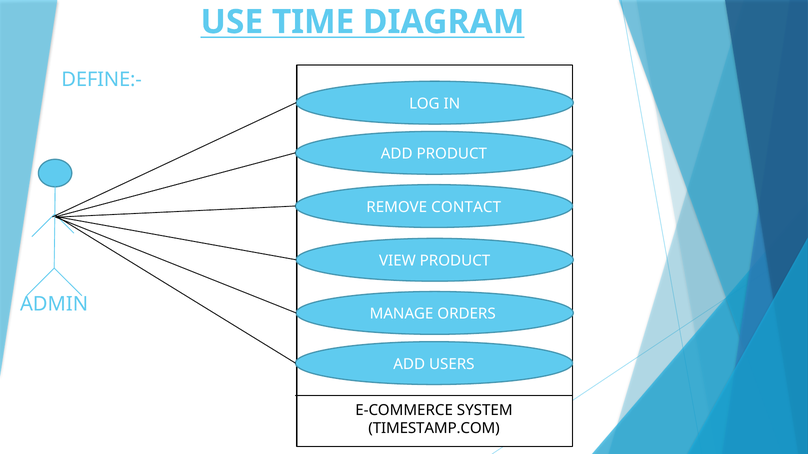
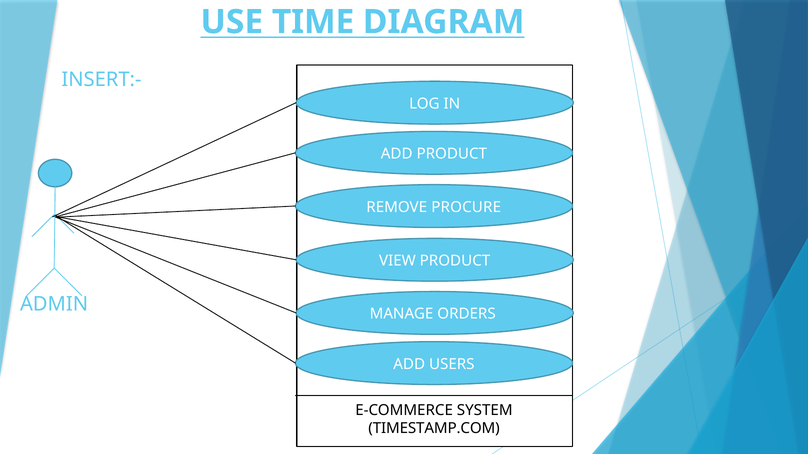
DEFINE:-: DEFINE:- -> INSERT:- (101, 80)
CONTACT: CONTACT -> PROCURE (466, 207)
